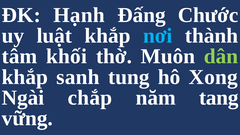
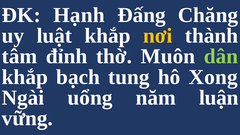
Chước: Chước -> Chăng (208, 15)
nơi colour: light blue -> yellow (158, 36)
khối: khối -> đỉnh (67, 56)
sanh: sanh -> bạch (78, 77)
chắp: chắp -> uổng (90, 98)
tang: tang -> luận (219, 98)
